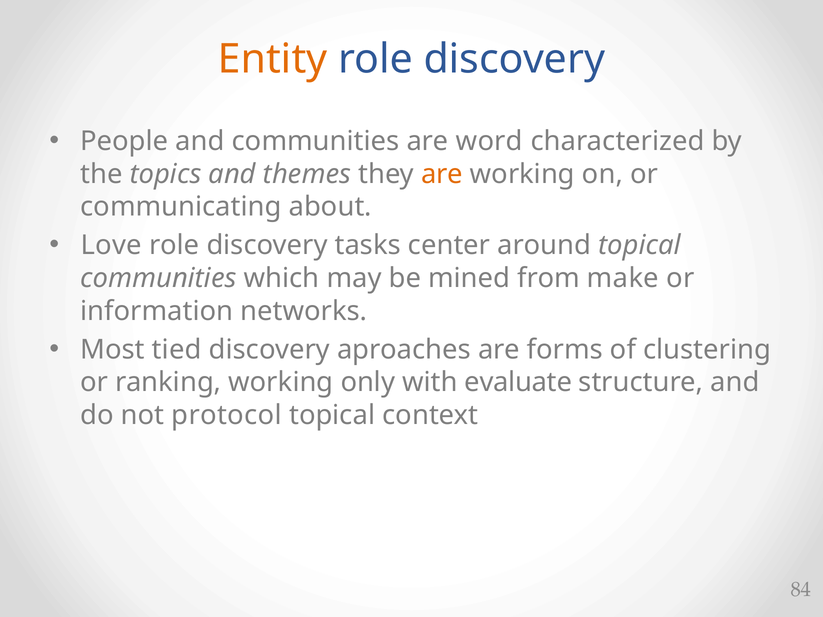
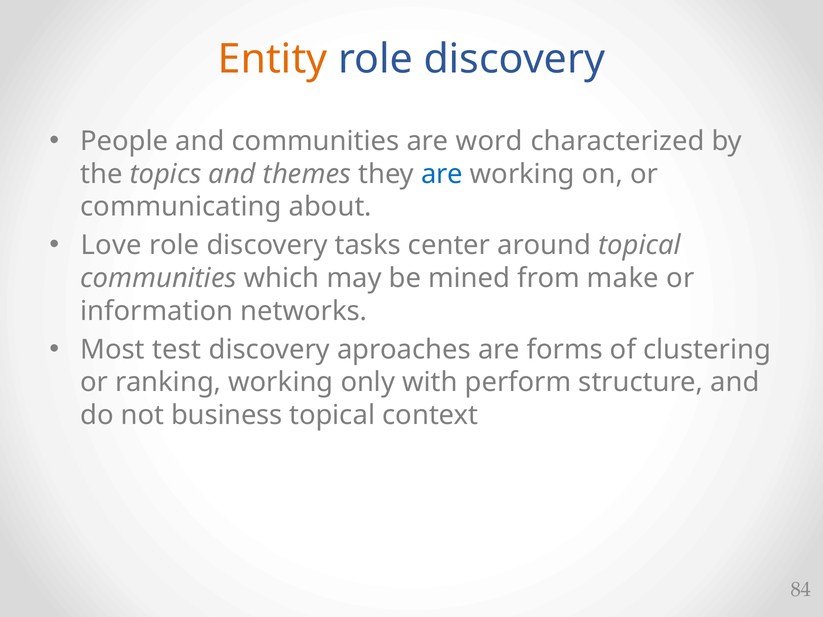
are colour: orange -> blue (442, 174)
tied: tied -> test (177, 350)
evaluate: evaluate -> perform (518, 383)
protocol: protocol -> business (227, 416)
